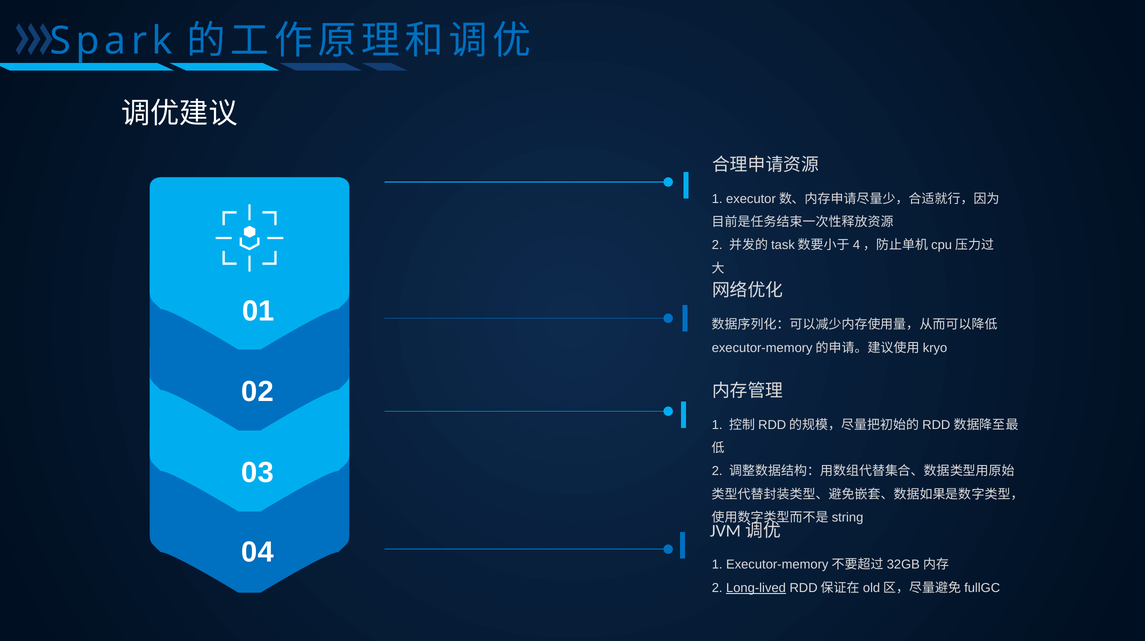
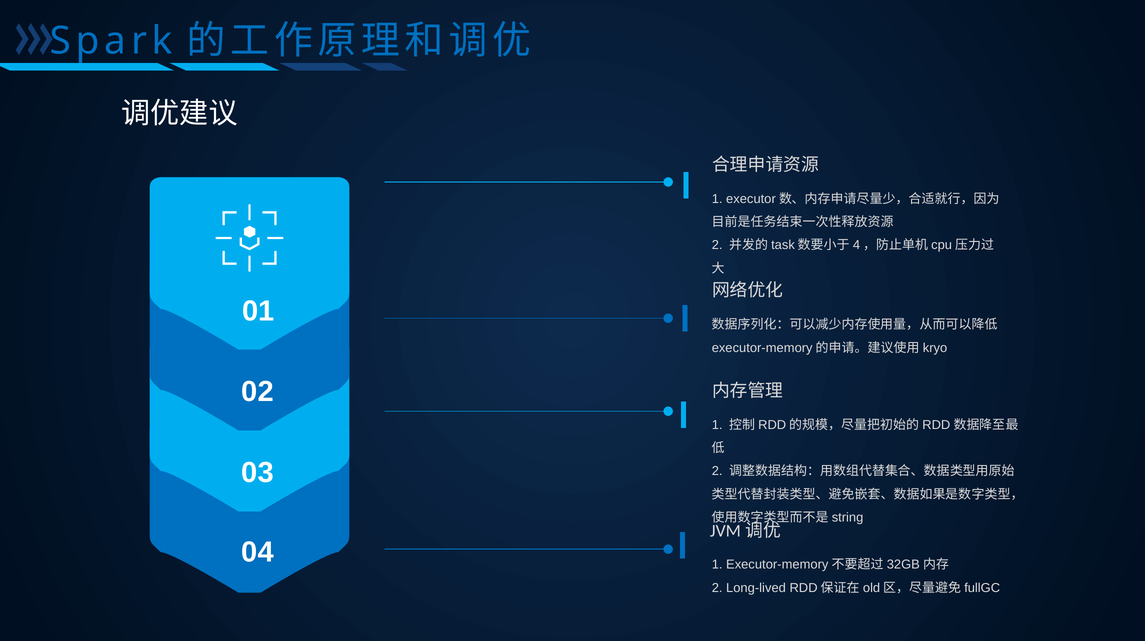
Long-lived underline: present -> none (756, 588)
